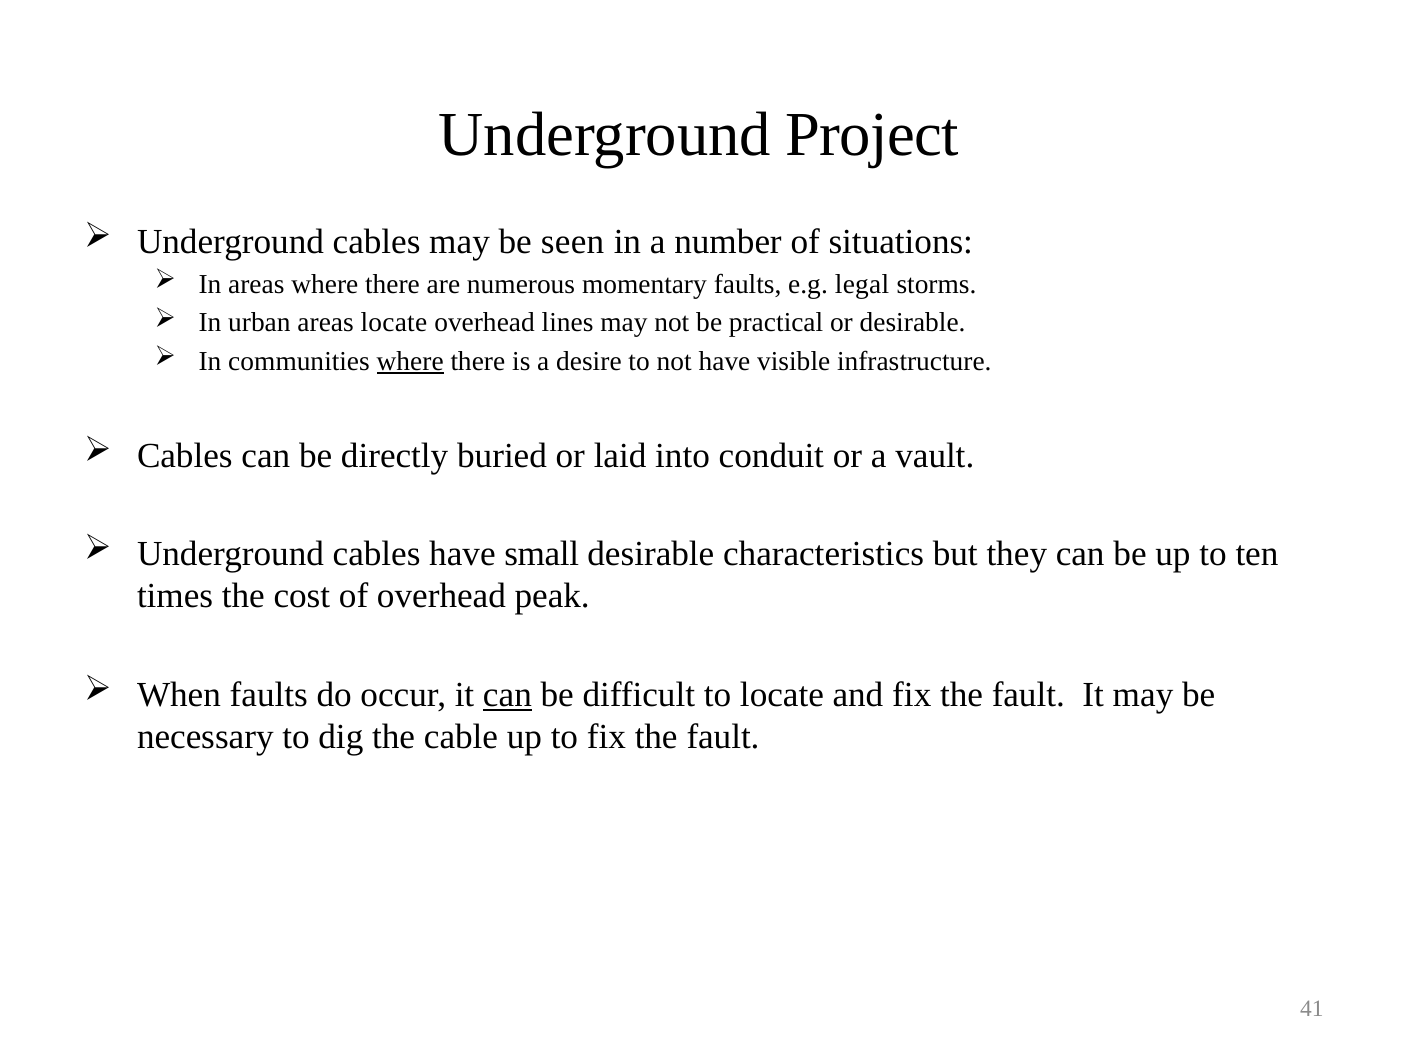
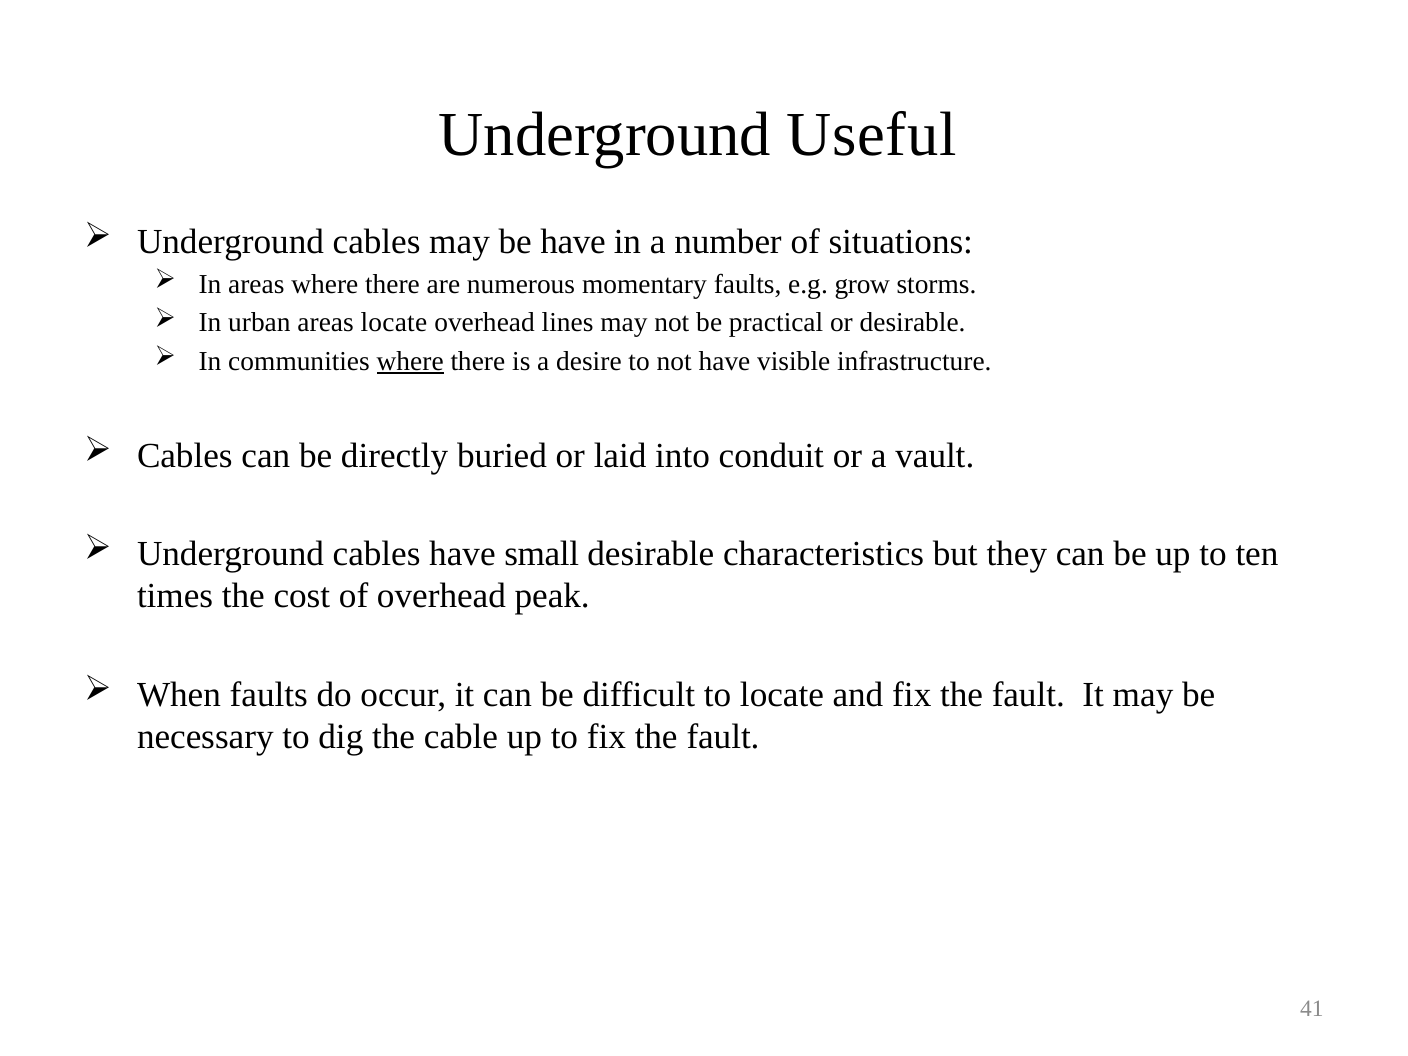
Project: Project -> Useful (872, 135)
be seen: seen -> have (573, 242)
legal: legal -> grow (862, 284)
can underline: present -> none (507, 695)
